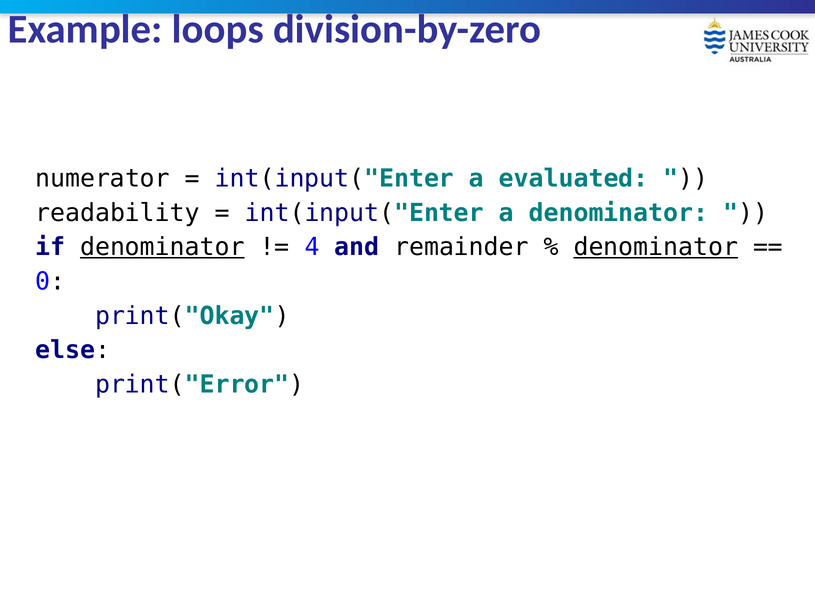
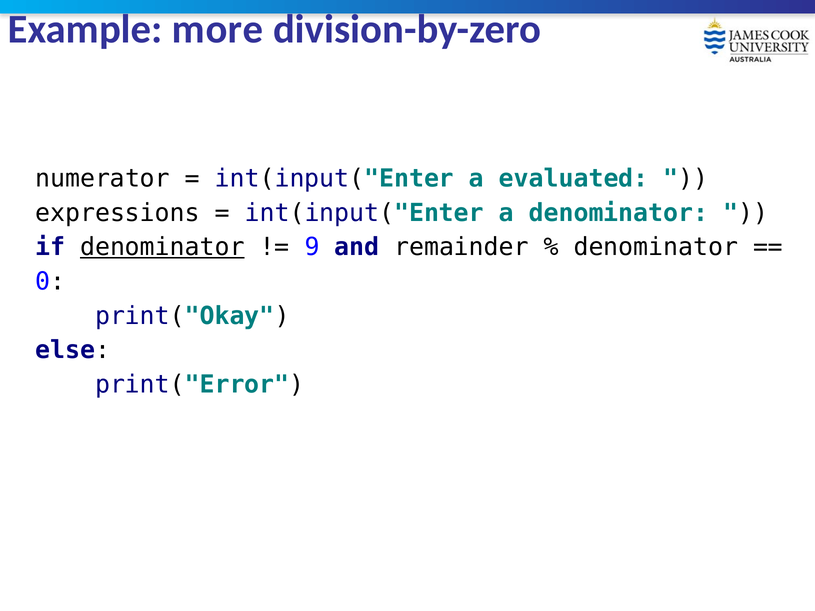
loops: loops -> more (218, 29)
readability: readability -> expressions (118, 213)
4: 4 -> 9 (312, 247)
denominator underline: present -> none (656, 247)
